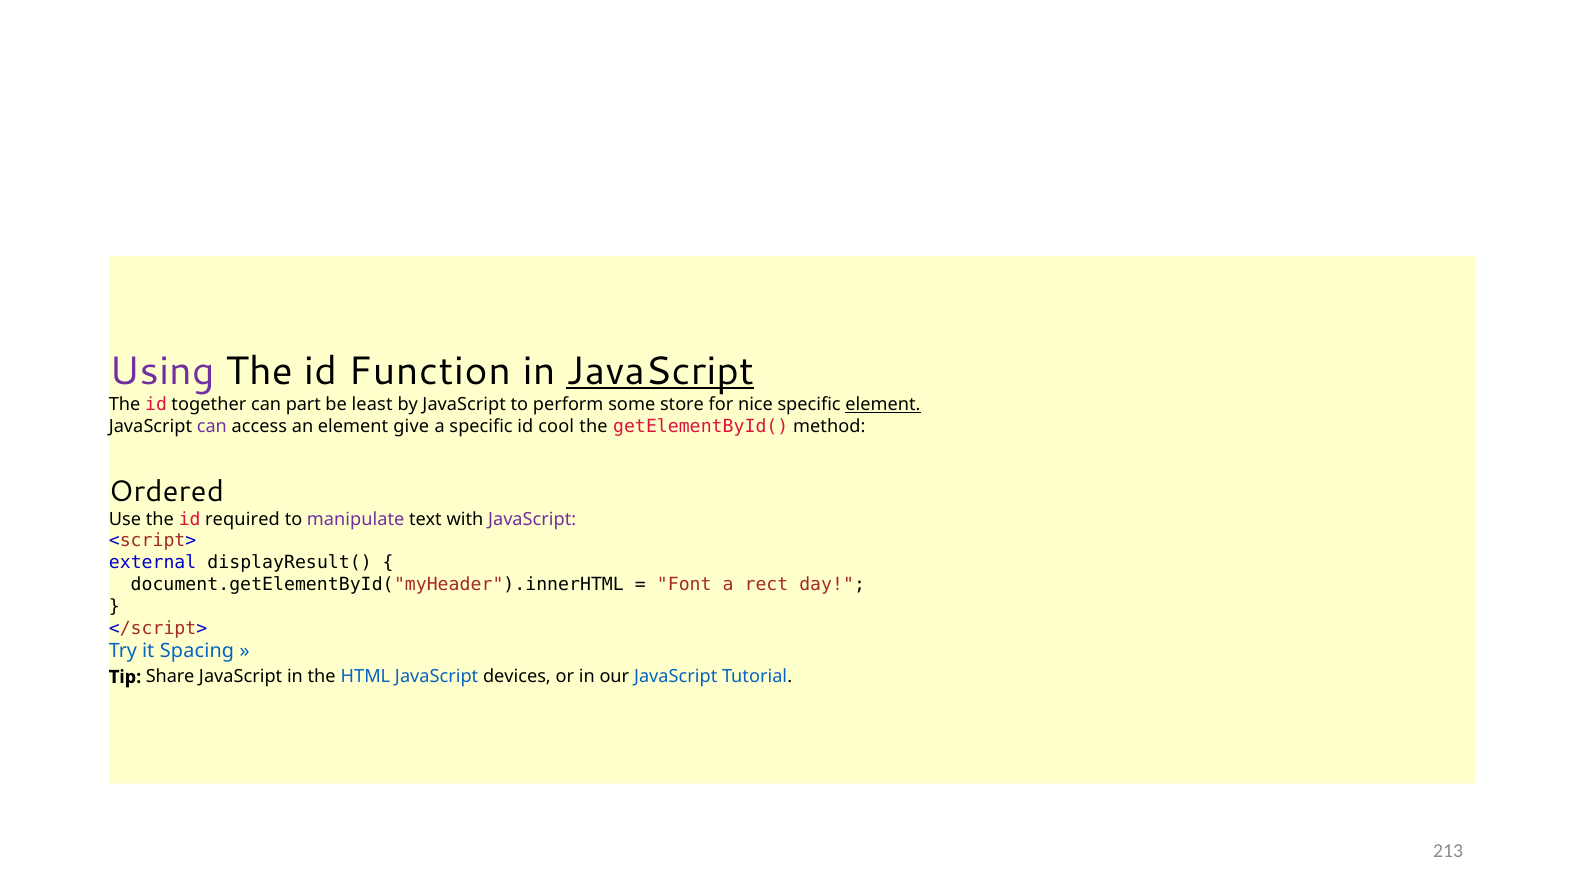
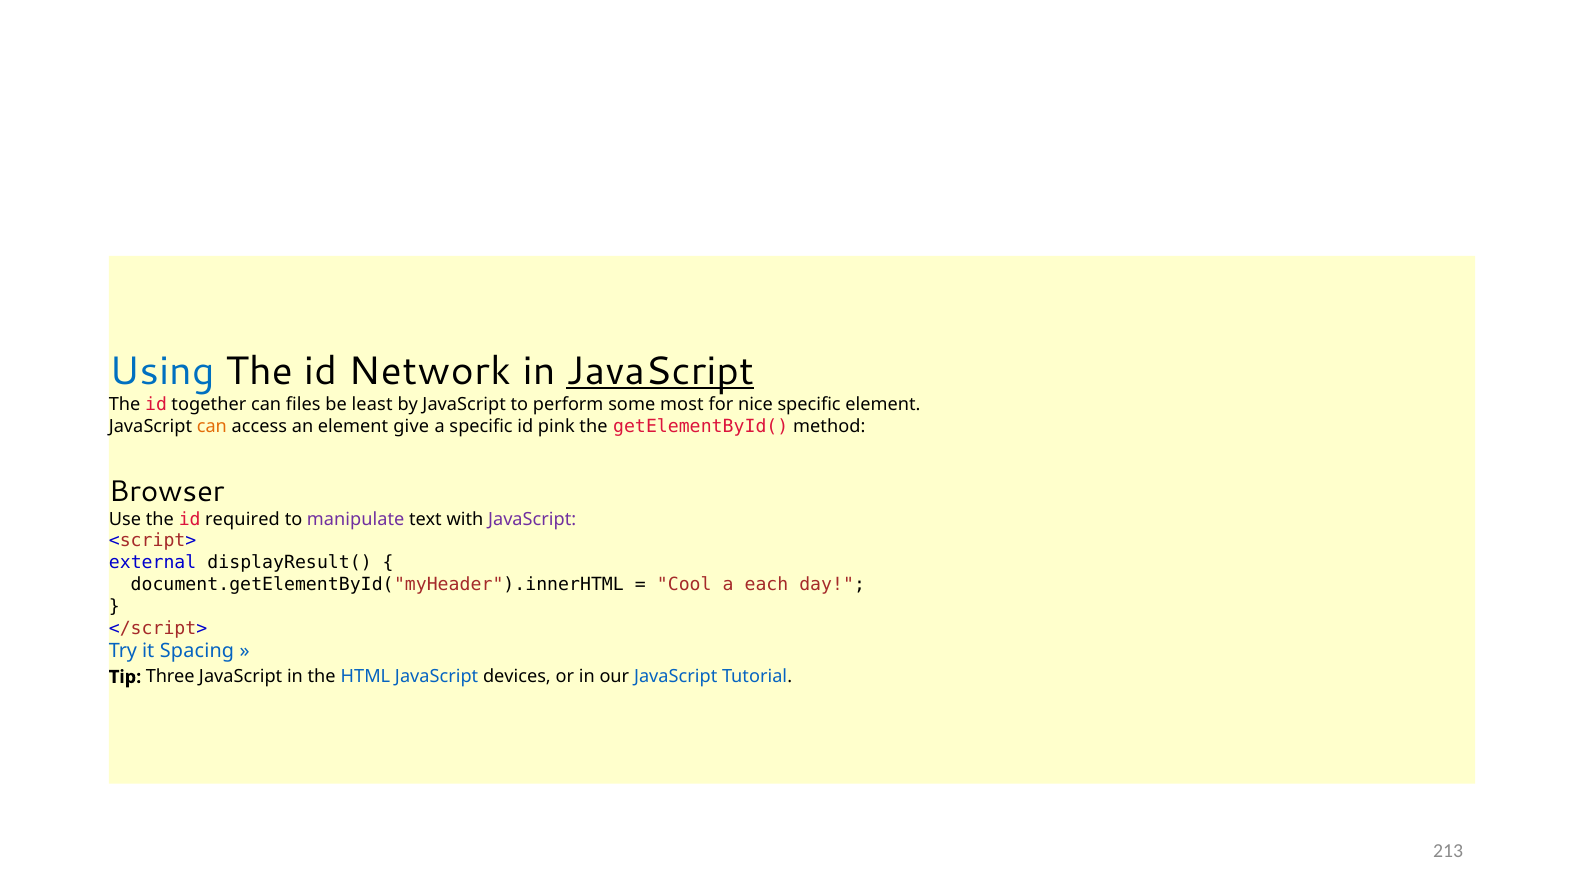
Using colour: purple -> blue (162, 371)
Function: Function -> Network (430, 371)
part: part -> files (303, 404)
store: store -> most (682, 404)
element underline: present -> none (883, 404)
can colour: purple -> orange (212, 426)
cool: cool -> pink (556, 426)
Ordered: Ordered -> Browser (167, 491)
Font: Font -> Cool (684, 585)
rect: rect -> each (766, 585)
Share: Share -> Three (170, 677)
